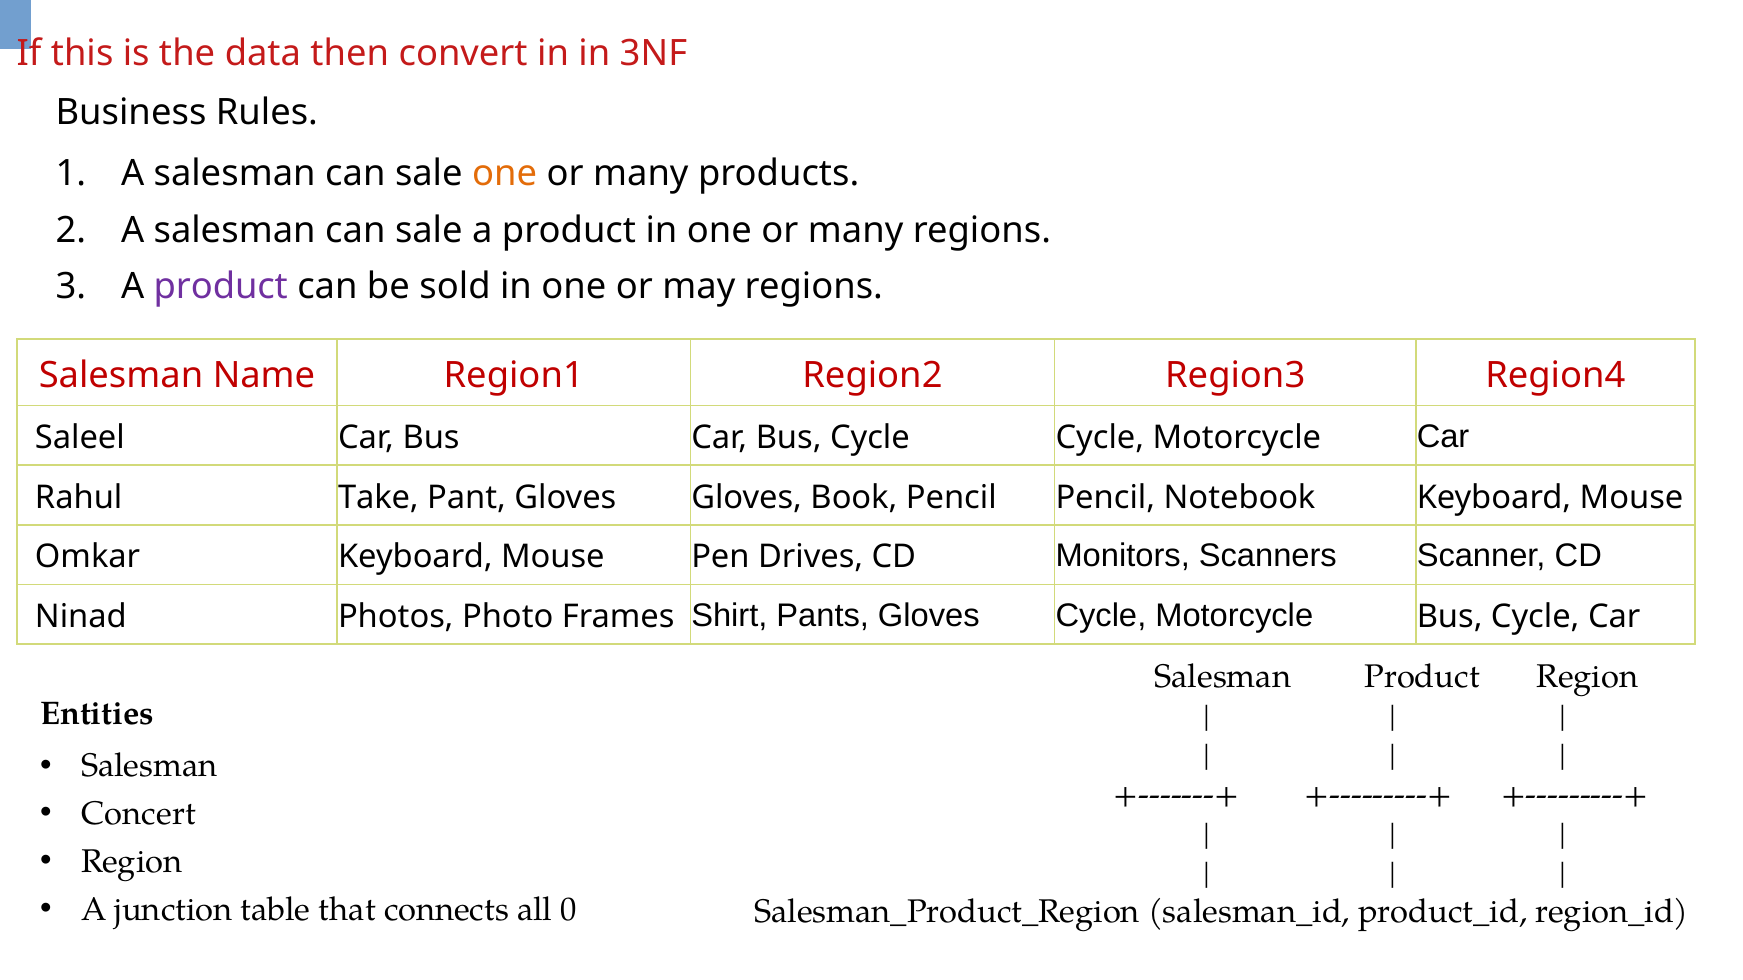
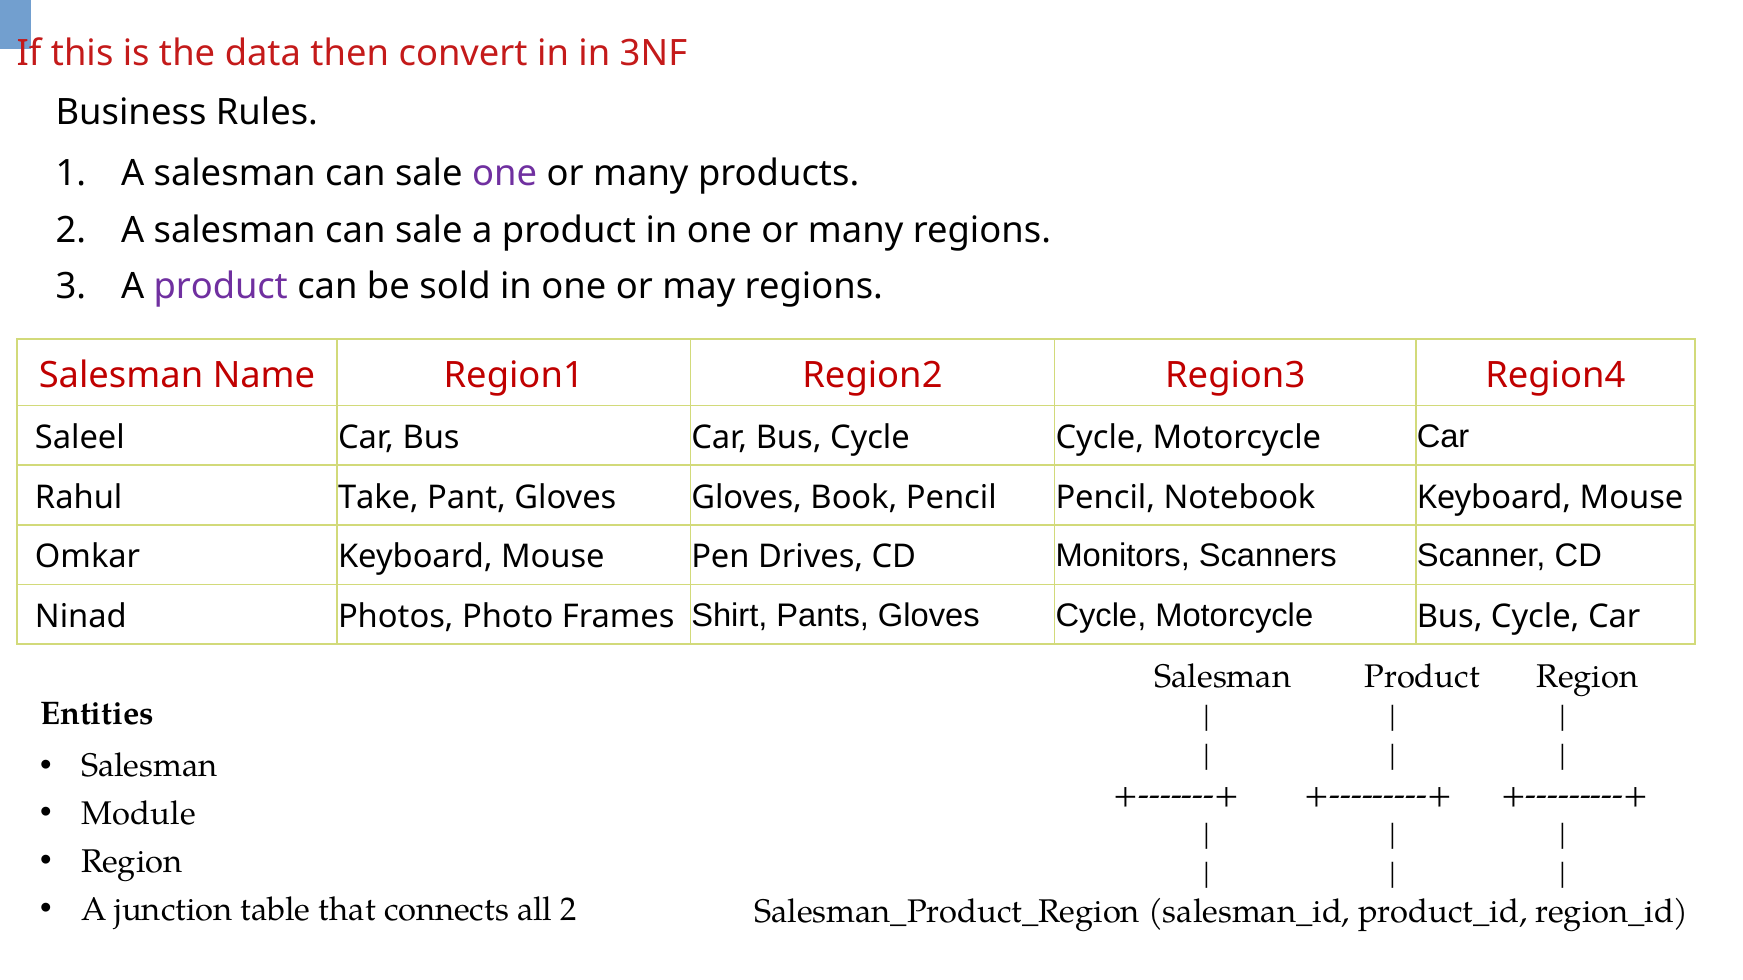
one colour: orange -> purple (505, 174)
Concert: Concert -> Module (139, 814)
all 0: 0 -> 2 (569, 910)
